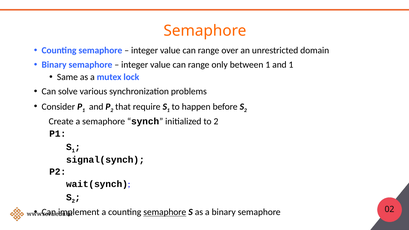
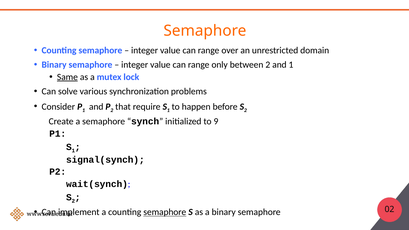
between 1: 1 -> 2 (268, 65)
Same underline: none -> present (67, 77)
to 2: 2 -> 9 (216, 122)
